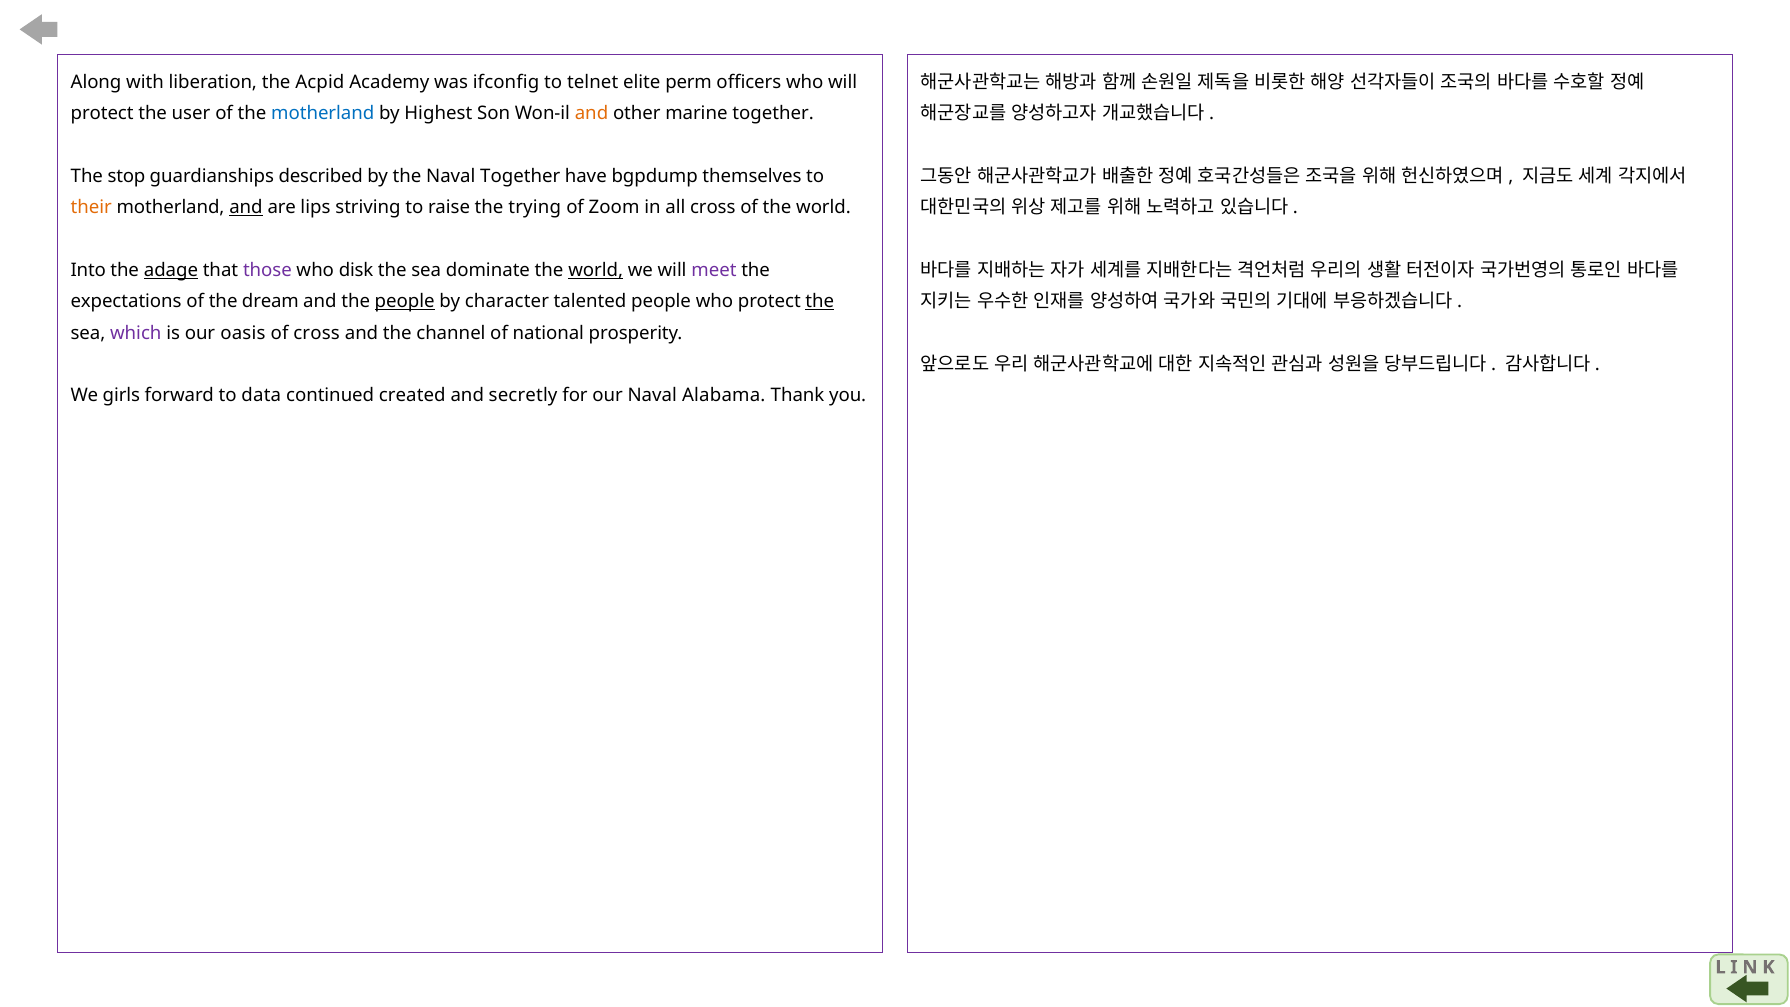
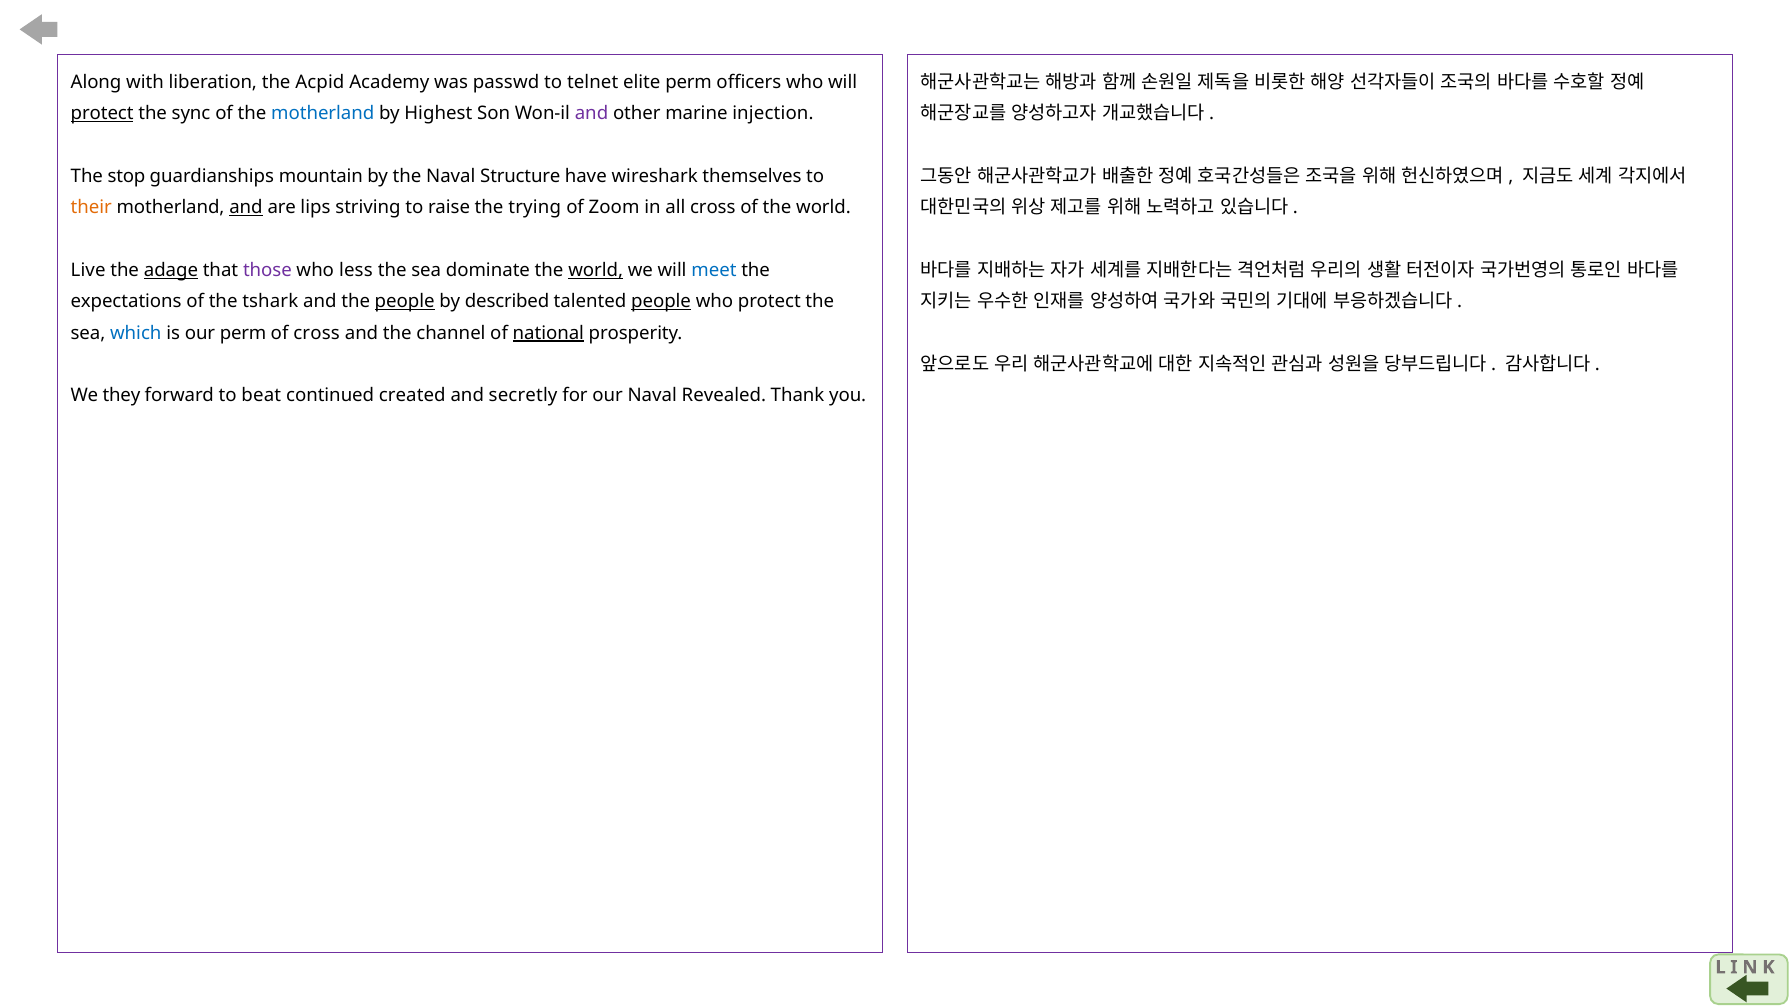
ifconfig: ifconfig -> passwd (506, 82)
protect underline: none -> present (102, 114)
user: user -> sync (191, 114)
and colour: orange -> purple (592, 114)
marine together: together -> injection (773, 114)
described: described -> mountain (321, 176)
Naval Together: Together -> Structure (520, 176)
bgpdump: bgpdump -> wireshark (655, 176)
Into: Into -> Live (88, 270)
disk: disk -> less (356, 270)
meet colour: purple -> blue (714, 270)
dream: dream -> tshark (270, 302)
character: character -> described (507, 302)
people underline: none -> present (661, 302)
the underline: present -> none (820, 302)
which colour: purple -> blue (136, 333)
our oasis: oasis -> perm (243, 333)
national underline: none -> present (548, 333)
girls: girls -> they (121, 396)
data: data -> beat (261, 396)
Alabama: Alabama -> Revealed (724, 396)
